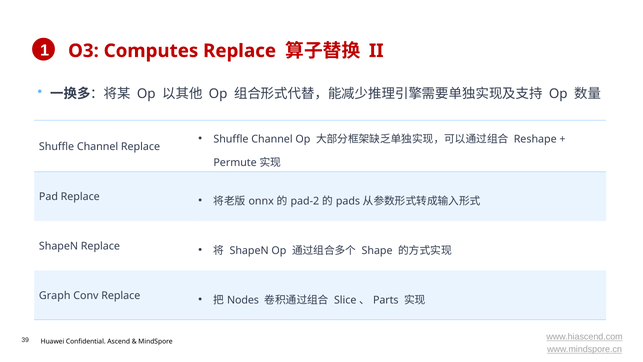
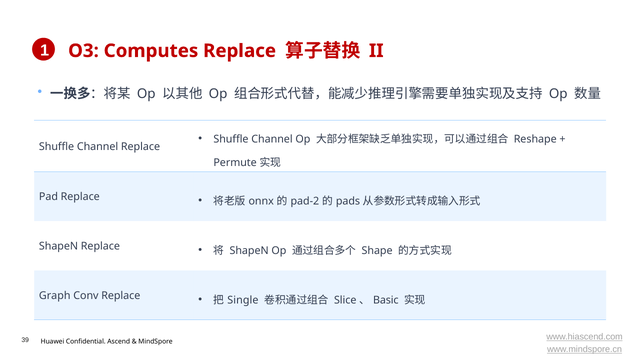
Nodes: Nodes -> Single (243, 300)
Parts: Parts -> Basic (386, 300)
